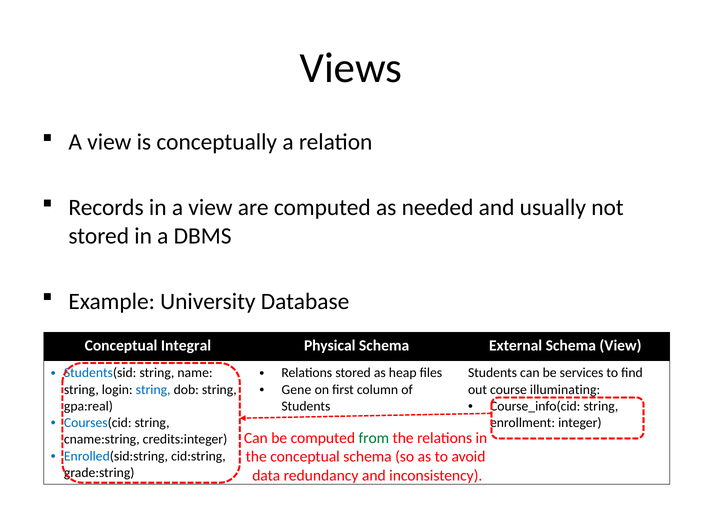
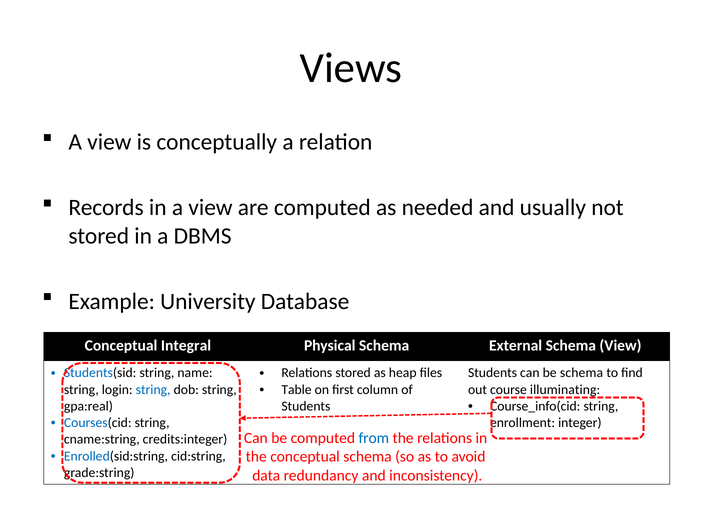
be services: services -> schema (581, 373)
Gene: Gene -> Table (297, 389)
from colour: green -> blue (374, 438)
